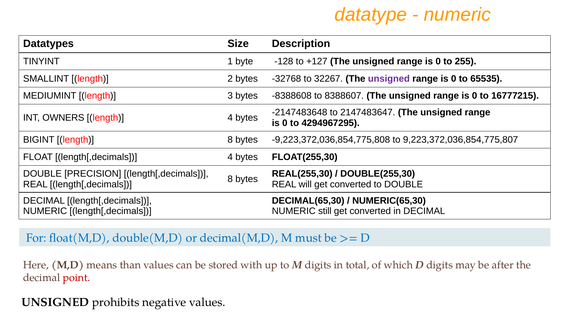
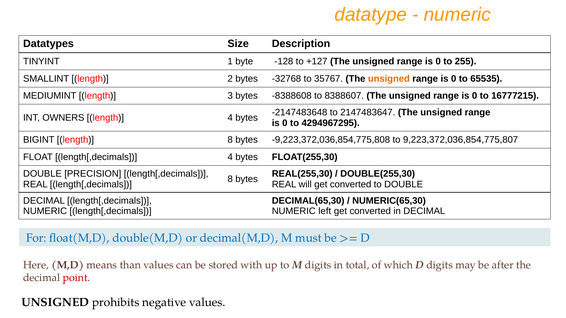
32267: 32267 -> 35767 (329, 79)
unsigned colour: purple -> orange (389, 79)
still: still -> left (325, 211)
